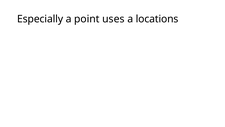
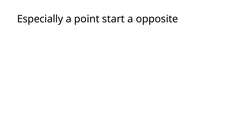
uses: uses -> start (113, 19)
locations: locations -> opposite (157, 19)
